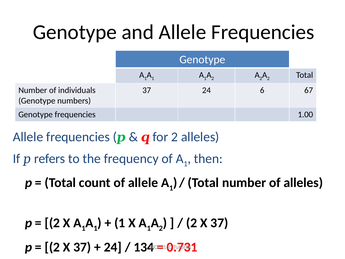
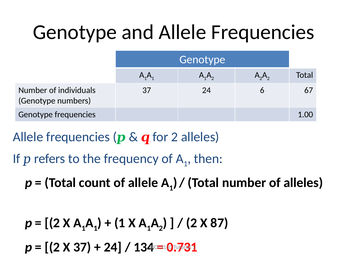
37: 37 -> 87 (219, 223)
